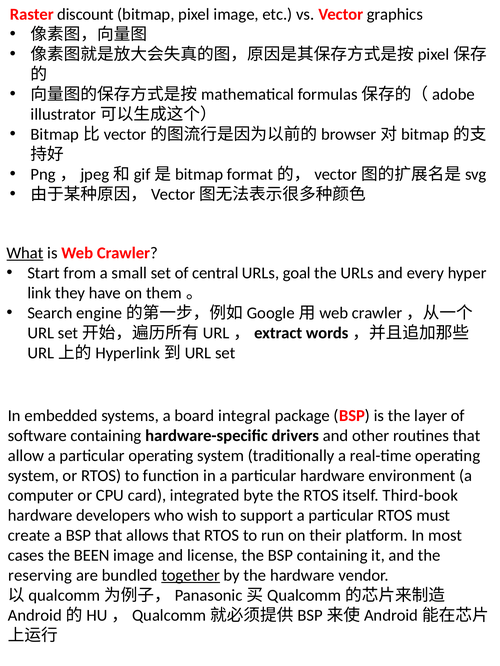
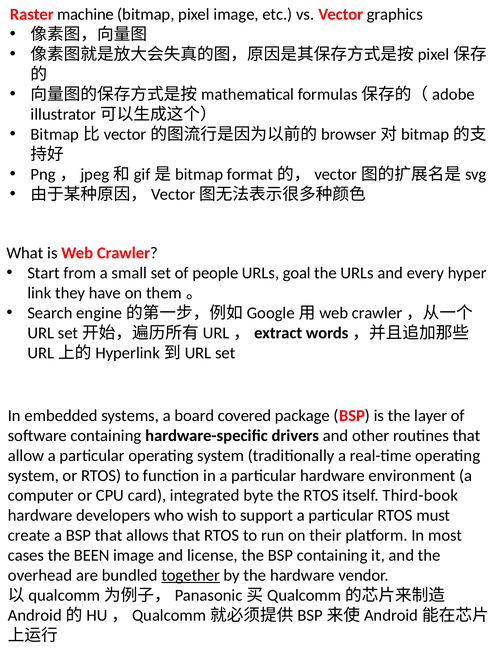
discount: discount -> machine (85, 14)
What underline: present -> none (25, 253)
central: central -> people (215, 273)
integral: integral -> covered (245, 416)
reserving: reserving -> overhead (40, 576)
